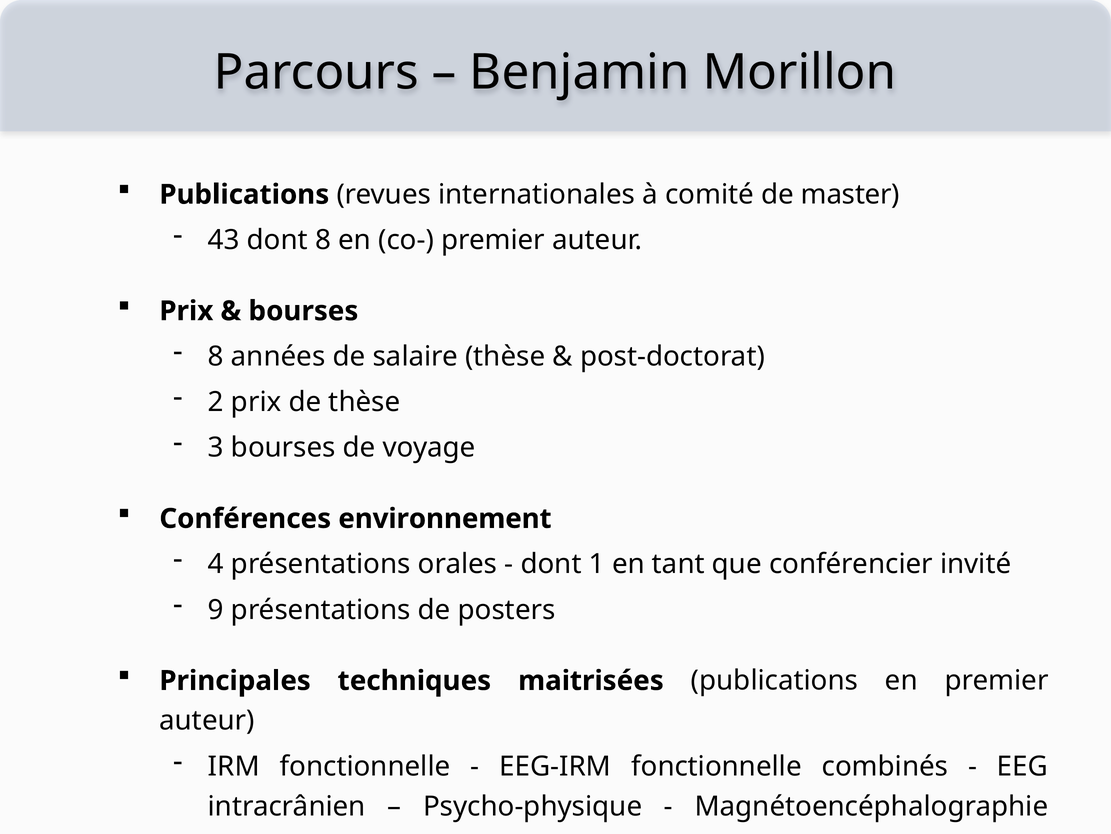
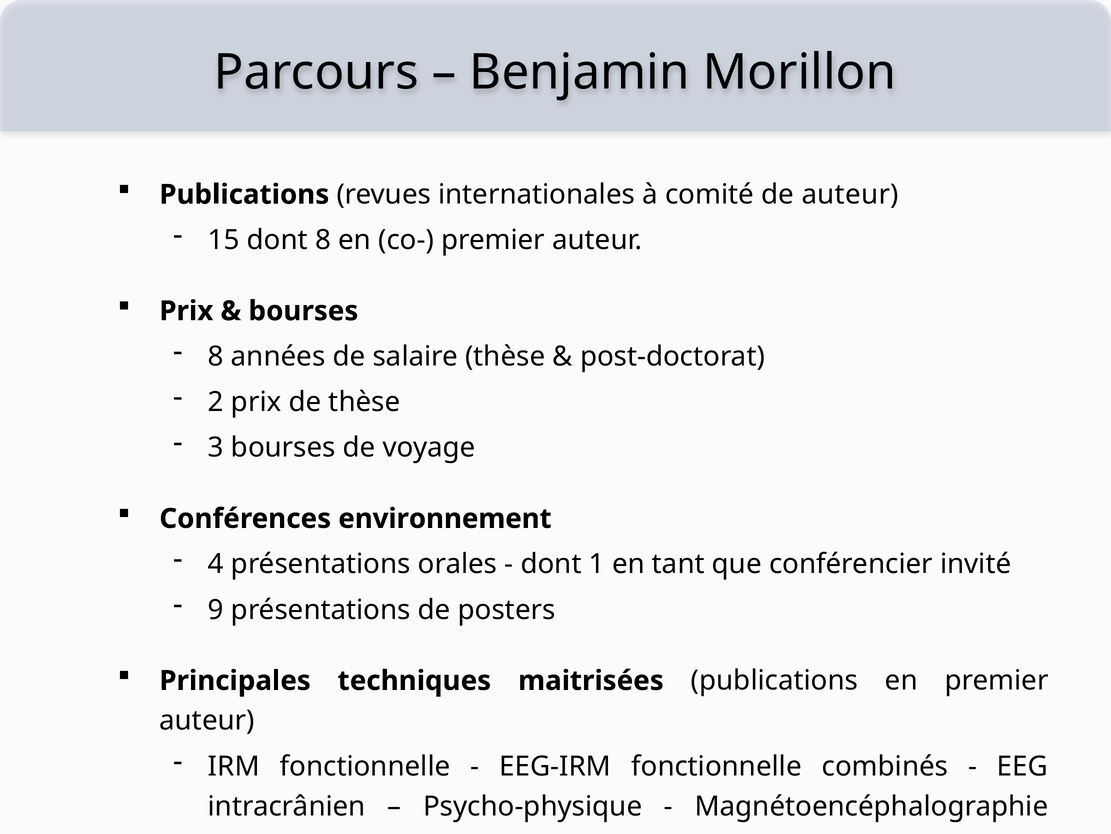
de master: master -> auteur (850, 194)
43: 43 -> 15 (224, 240)
